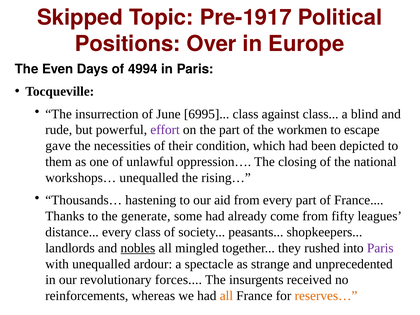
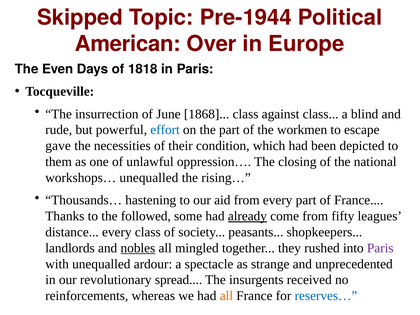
Pre-1917: Pre-1917 -> Pre-1944 (246, 17)
Positions: Positions -> American (128, 44)
4994: 4994 -> 1818 (143, 69)
6995: 6995 -> 1868 (207, 114)
effort colour: purple -> blue (165, 130)
generate: generate -> followed (146, 216)
already underline: none -> present (247, 216)
forces: forces -> spread (179, 280)
reserves… colour: orange -> blue (326, 296)
